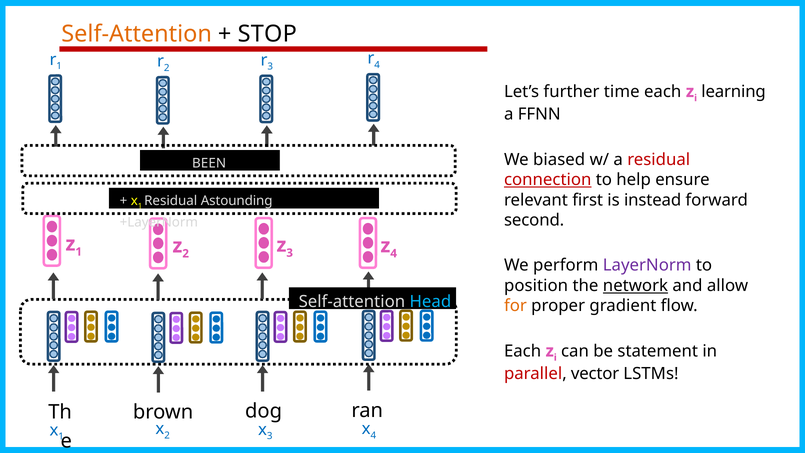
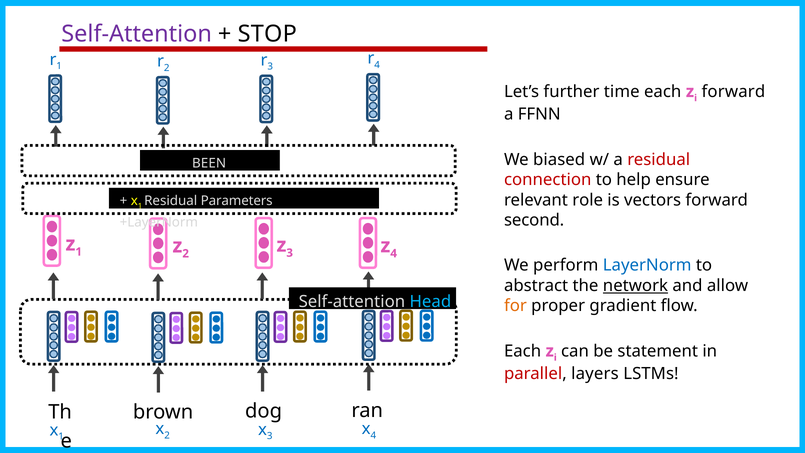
Self-Attention colour: orange -> purple (137, 34)
learning: learning -> forward (733, 91)
connection underline: present -> none (548, 180)
first: first -> role (588, 200)
instead: instead -> vectors (653, 200)
Astounding: Astounding -> Parameters (237, 201)
LayerNorm colour: purple -> blue (647, 265)
position: position -> abstract (536, 285)
vector: vector -> layers (595, 374)
